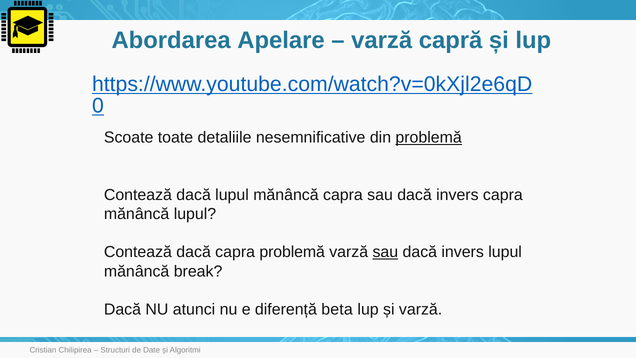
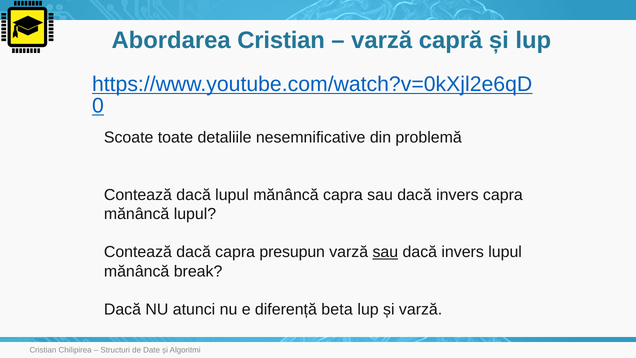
Abordarea Apelare: Apelare -> Cristian (281, 40)
problemă underline: present -> none (429, 138)
capra problemă: problemă -> presupun (292, 252)
